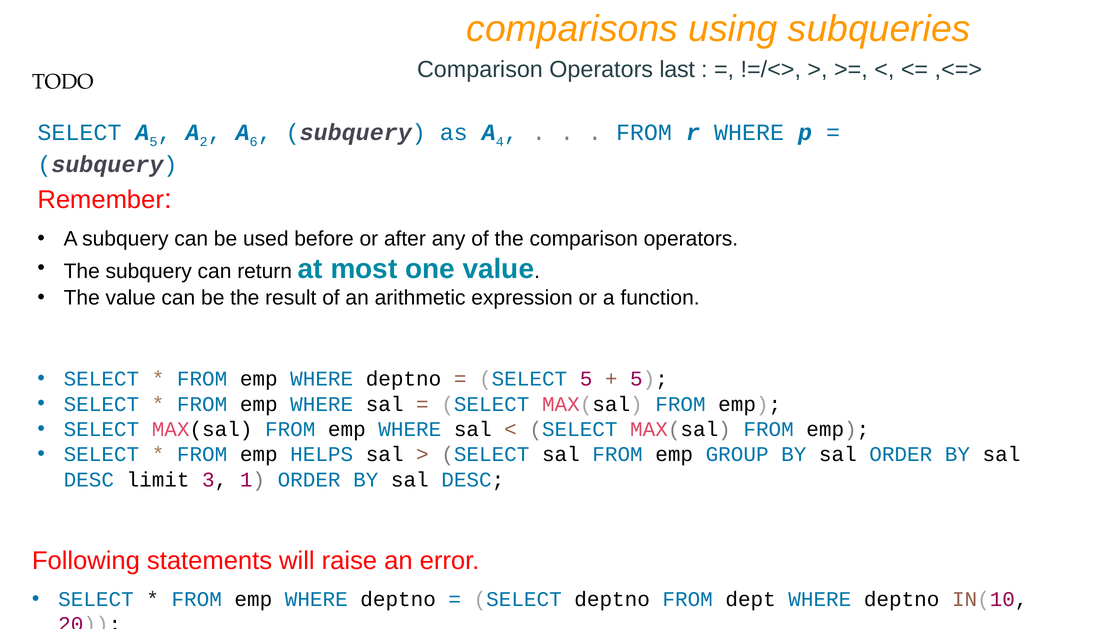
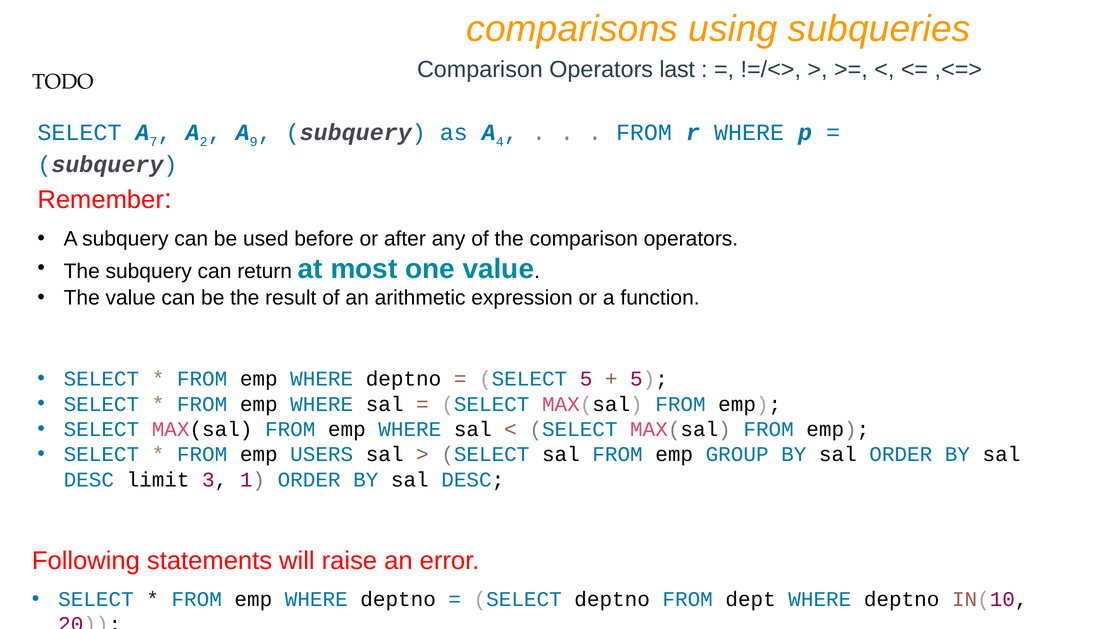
A 5: 5 -> 7 (154, 142)
6: 6 -> 9 (254, 142)
HELPS: HELPS -> USERS (322, 455)
